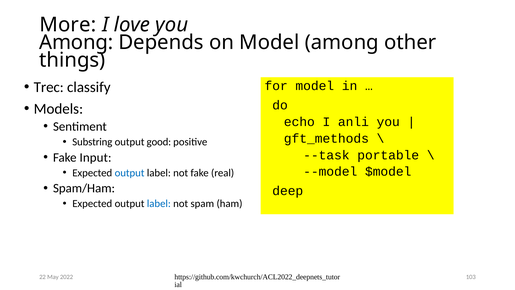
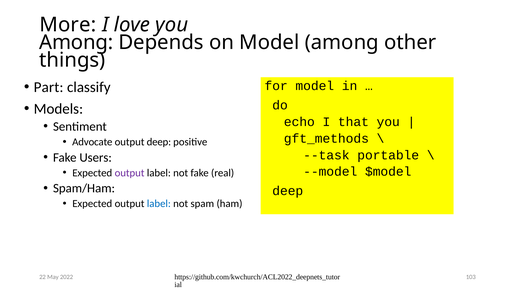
Trec: Trec -> Part (49, 87)
anli: anli -> that (353, 122)
Substring: Substring -> Advocate (92, 142)
output good: good -> deep (159, 142)
Input: Input -> Users (96, 157)
output colour: blue -> purple (130, 173)
